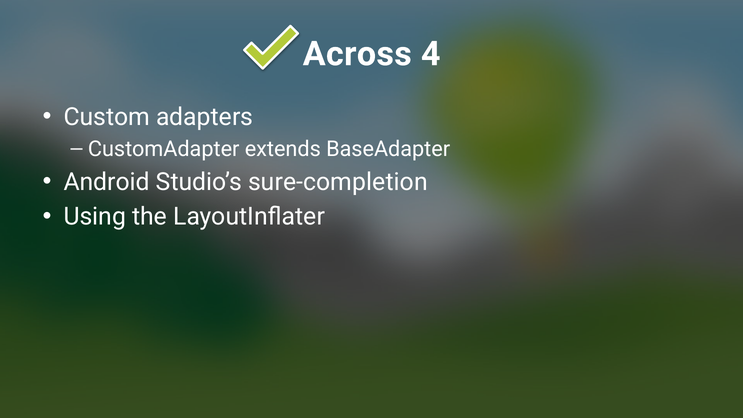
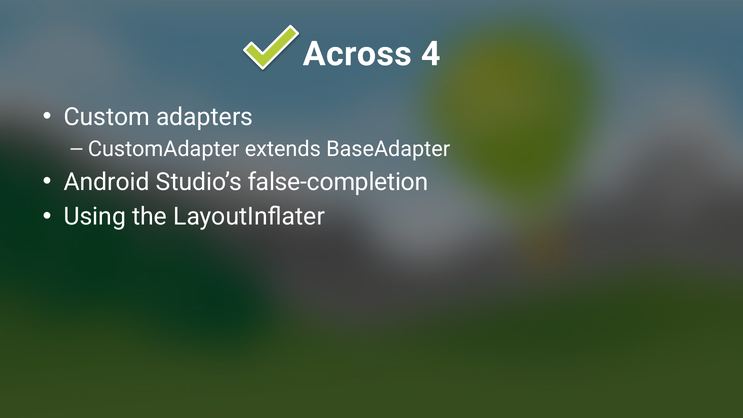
sure-completion: sure-completion -> false-completion (338, 182)
